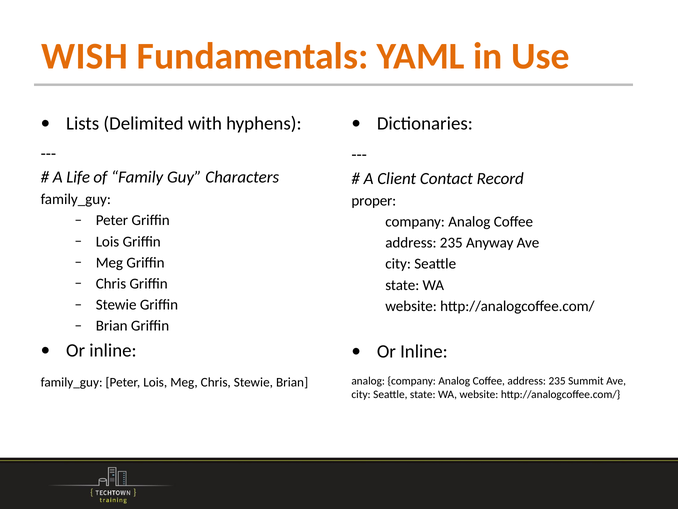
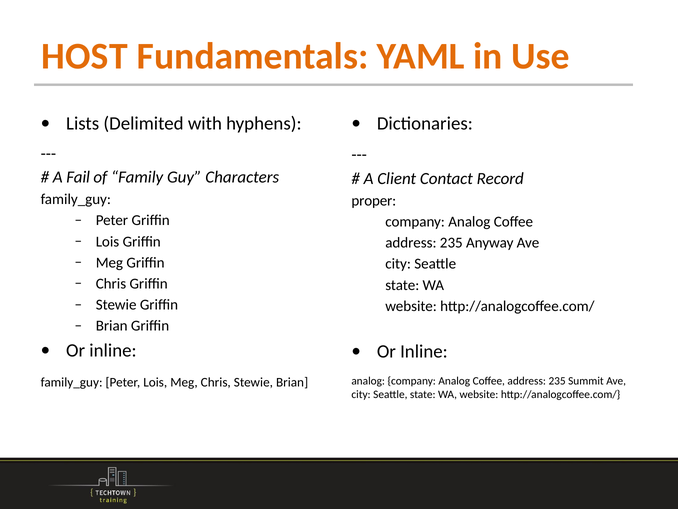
WISH: WISH -> HOST (84, 56)
Life: Life -> Fail (78, 177)
